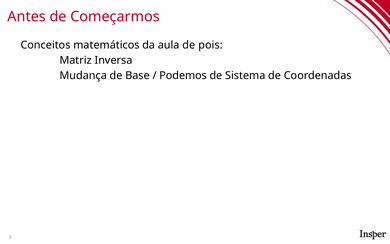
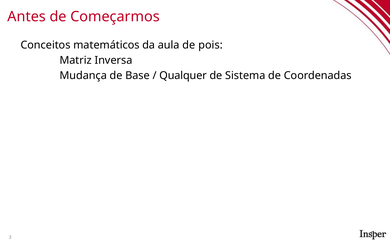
Podemos: Podemos -> Qualquer (183, 75)
